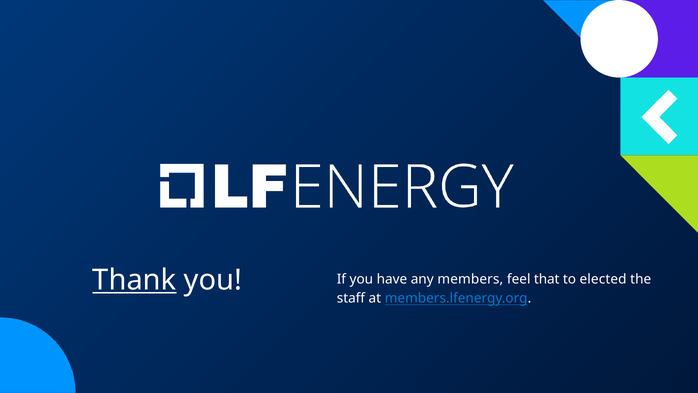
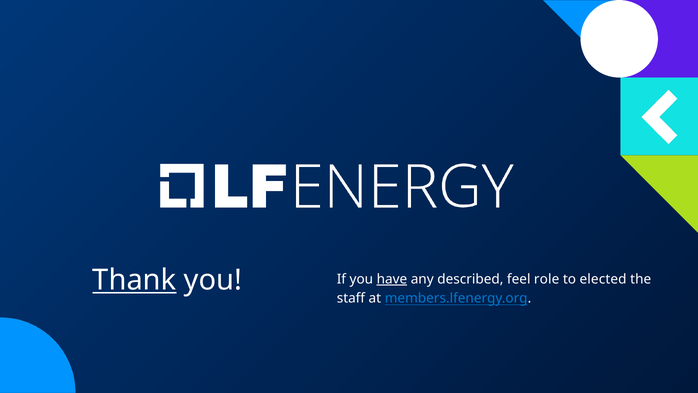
have underline: none -> present (392, 279)
members: members -> described (470, 279)
that: that -> role (547, 279)
